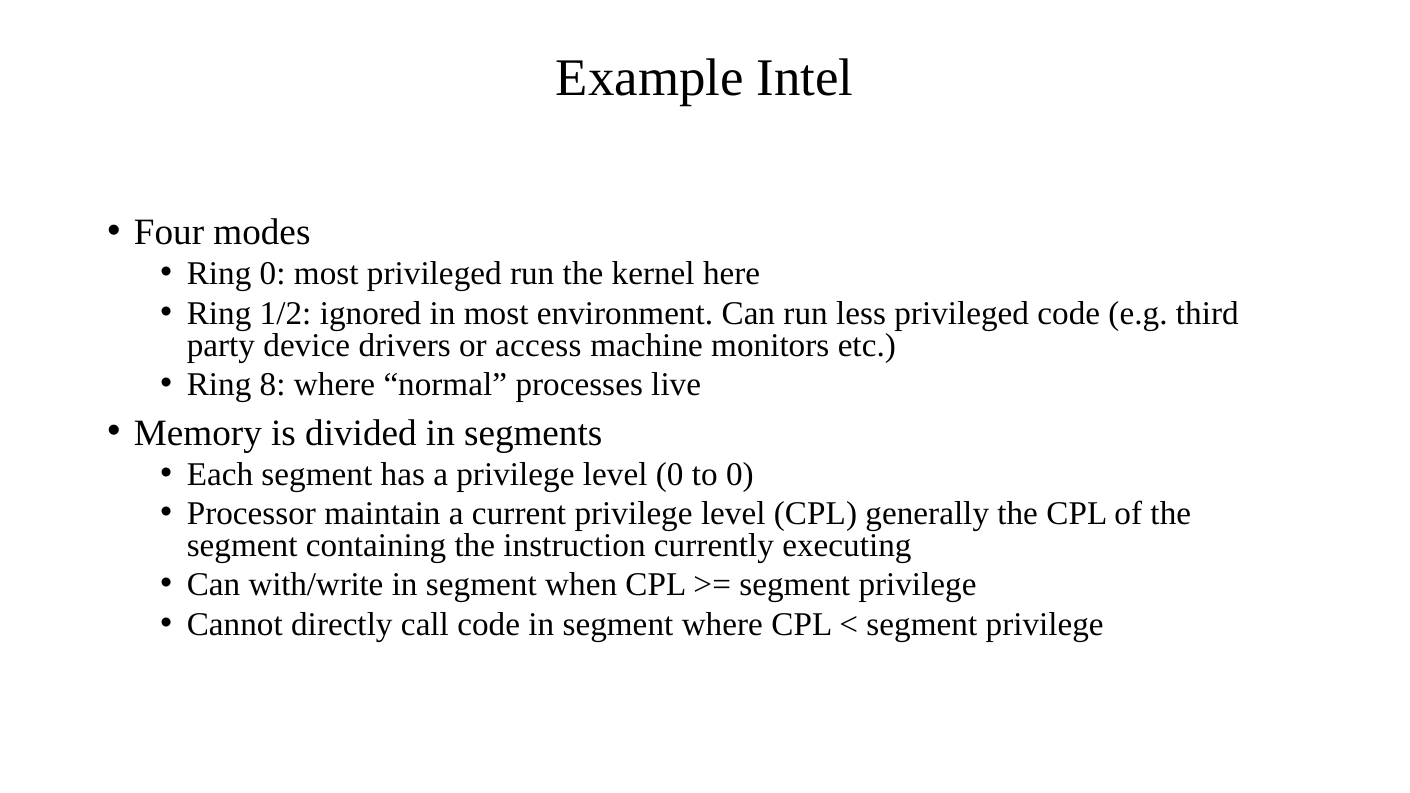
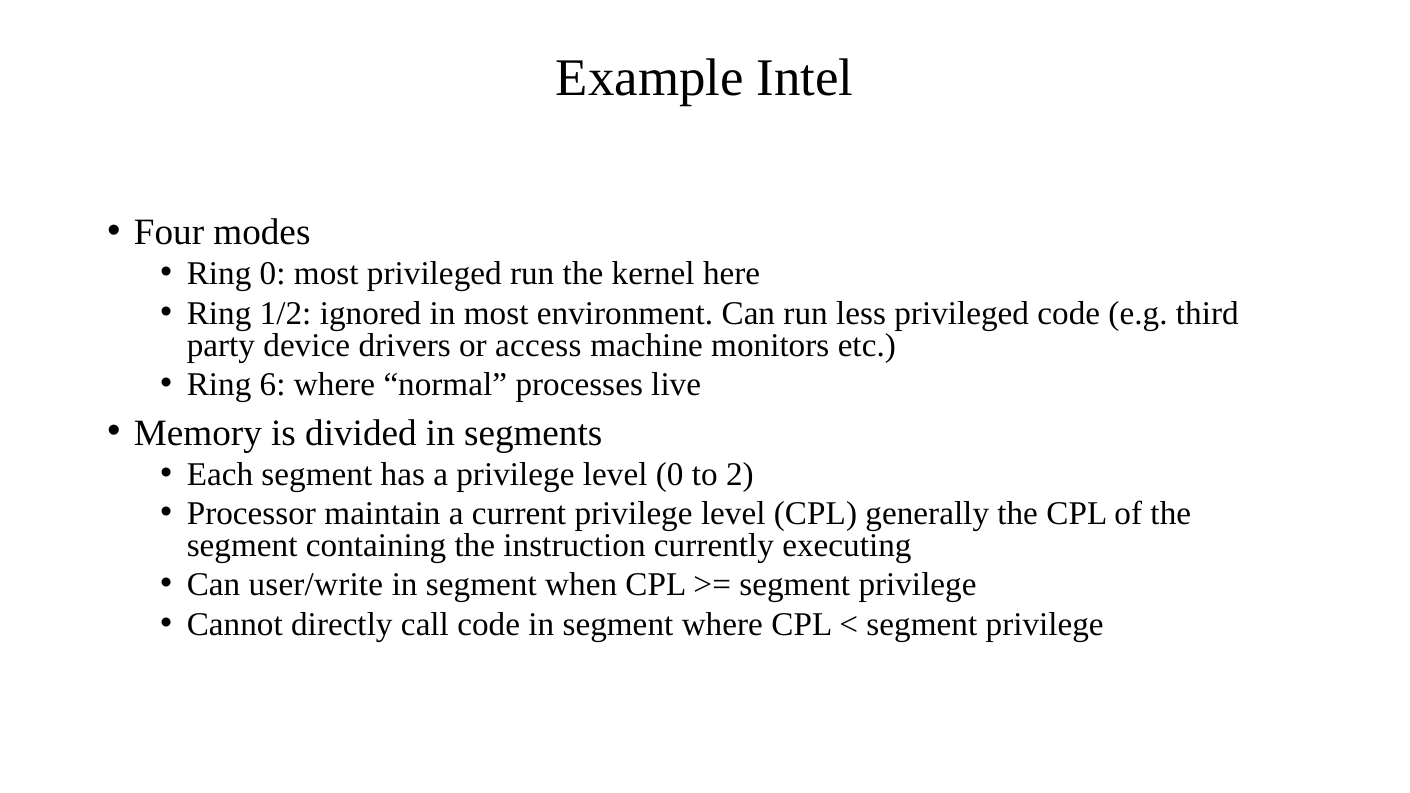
8: 8 -> 6 (273, 385)
to 0: 0 -> 2 (740, 474)
with/write: with/write -> user/write (316, 585)
